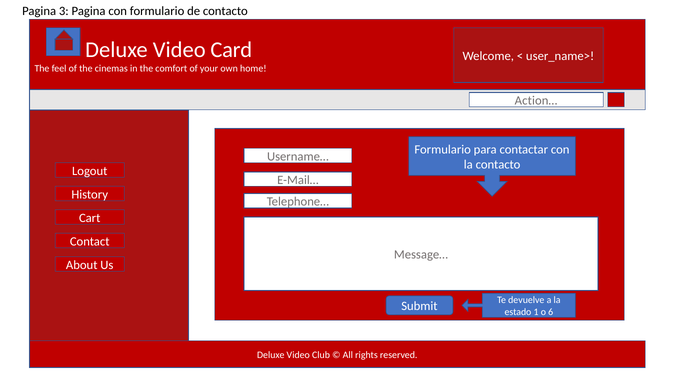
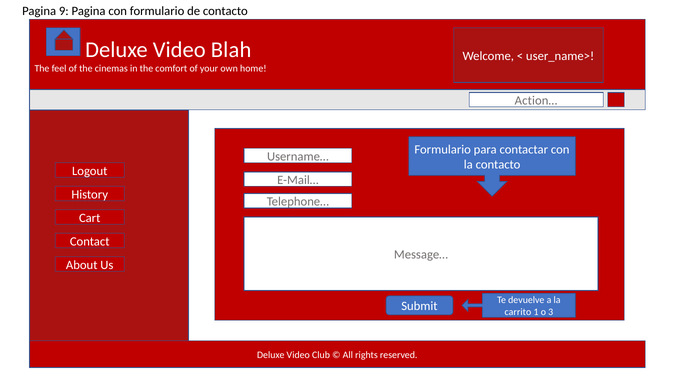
3: 3 -> 9 (64, 11)
Card: Card -> Blah (231, 50)
estado: estado -> carrito (518, 312)
6: 6 -> 3 (551, 312)
